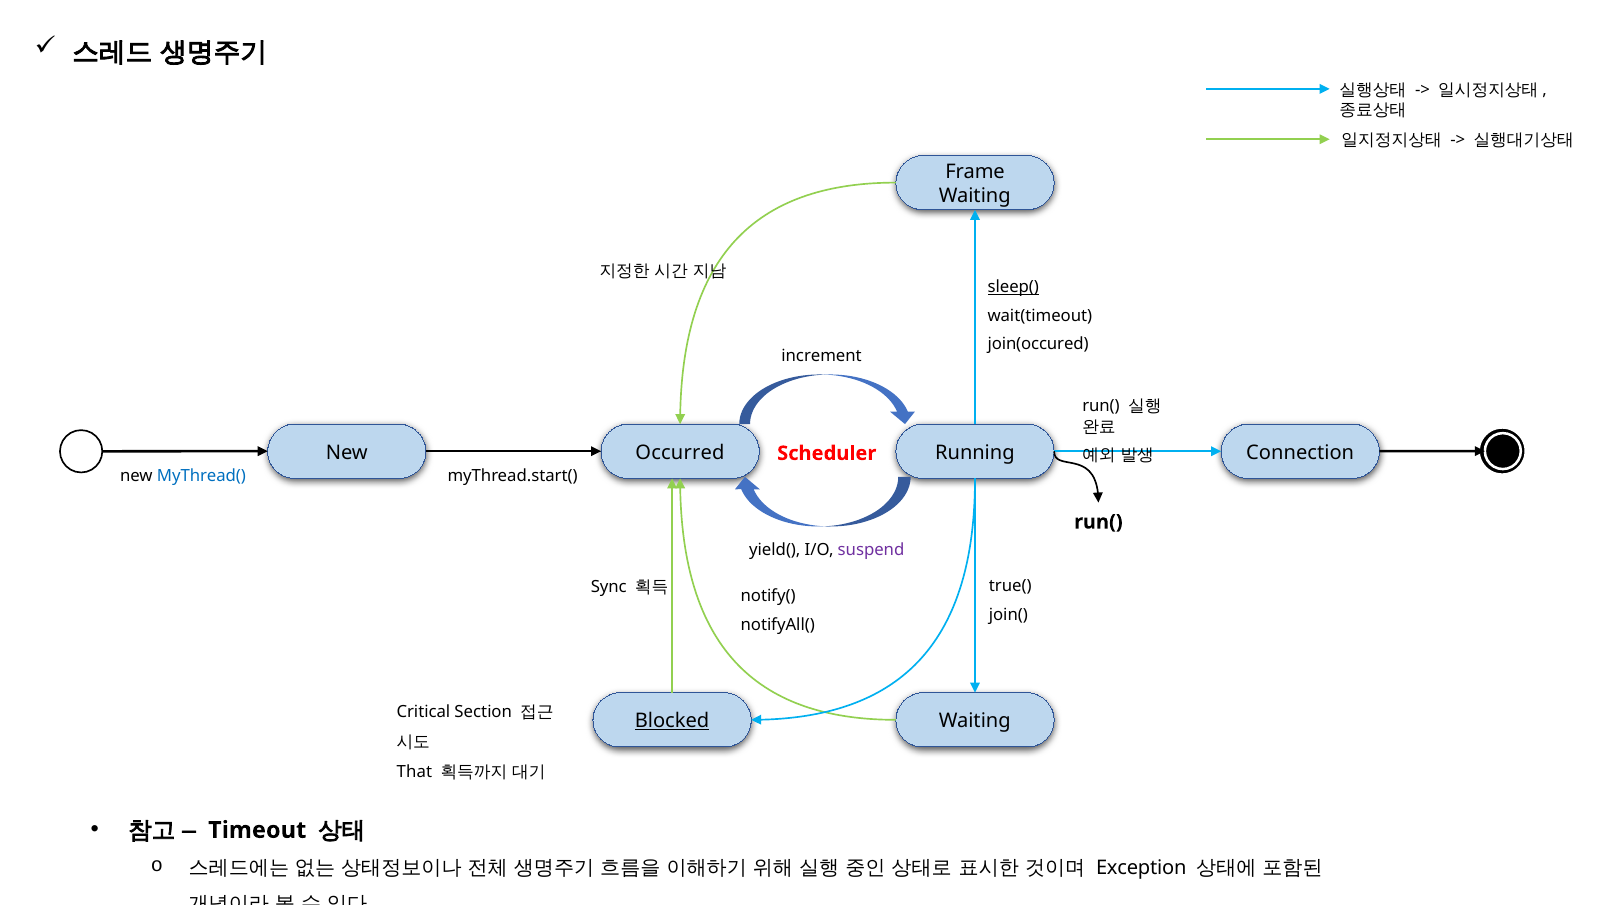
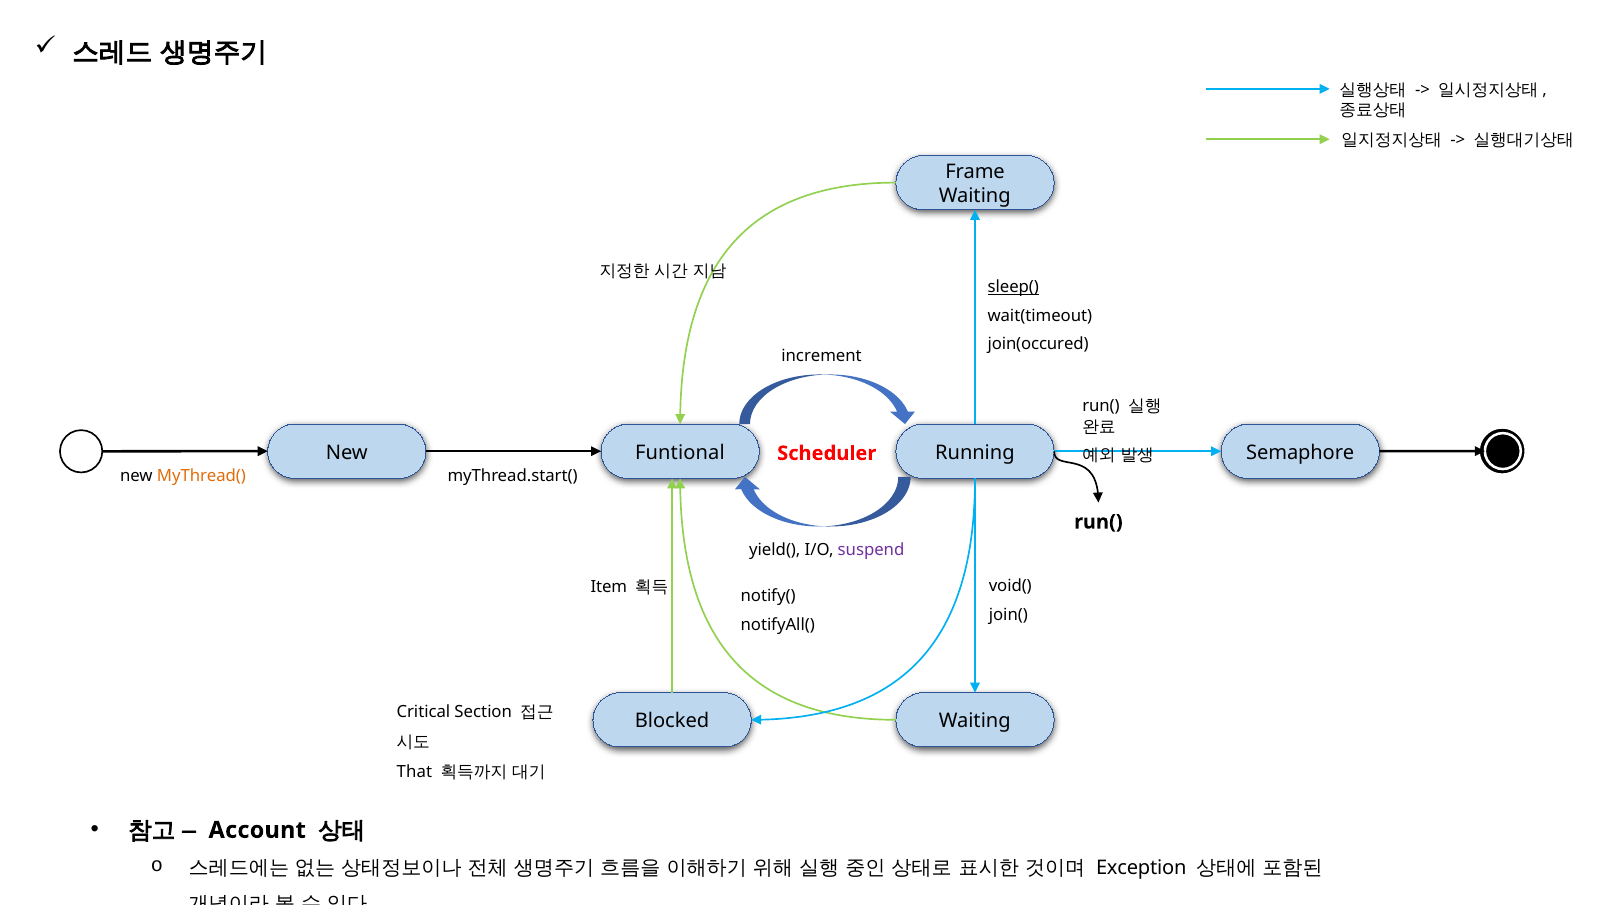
Occurred: Occurred -> Funtional (680, 453)
Connection: Connection -> Semaphore (1300, 453)
MyThread( colour: blue -> orange (201, 476)
true(: true( -> void( (1010, 586)
Sync: Sync -> Item (609, 587)
Blocked underline: present -> none (672, 721)
Timeout: Timeout -> Account (257, 830)
